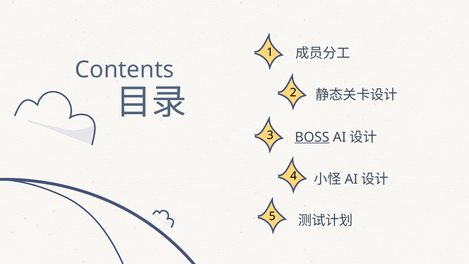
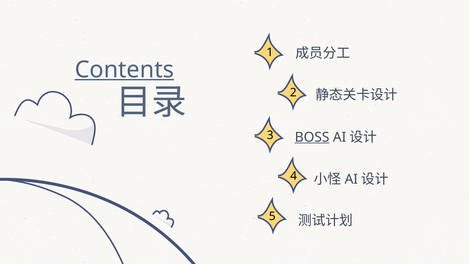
Contents underline: none -> present (124, 70)
